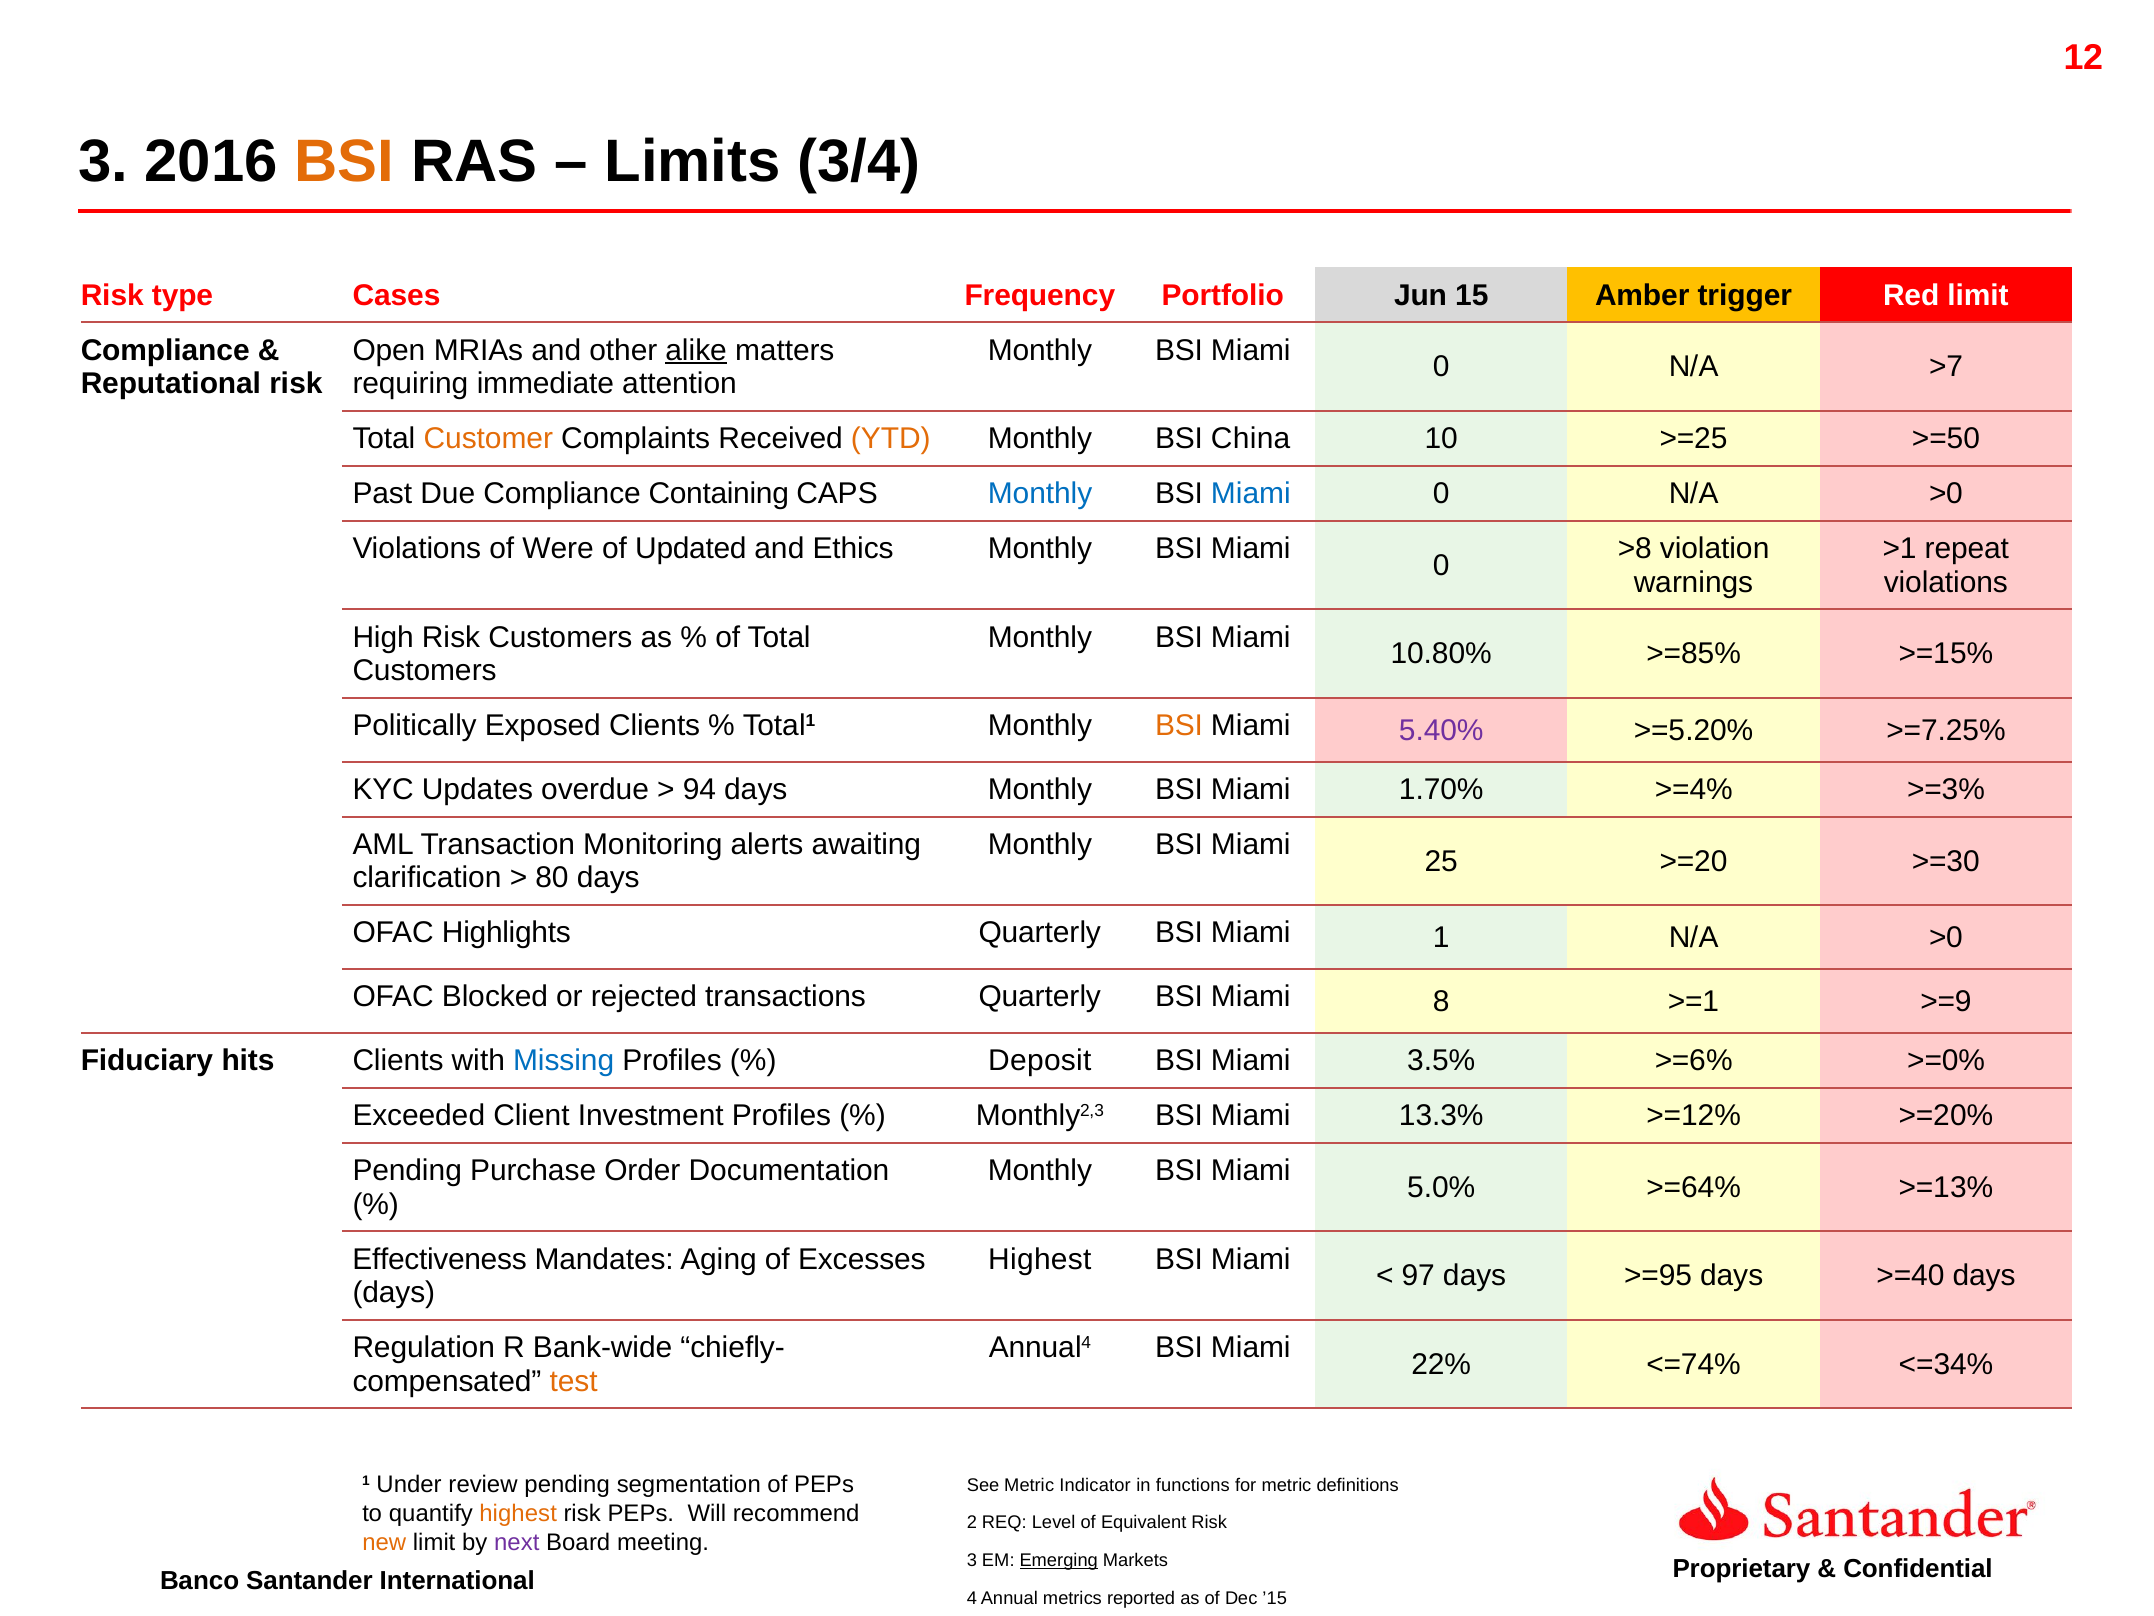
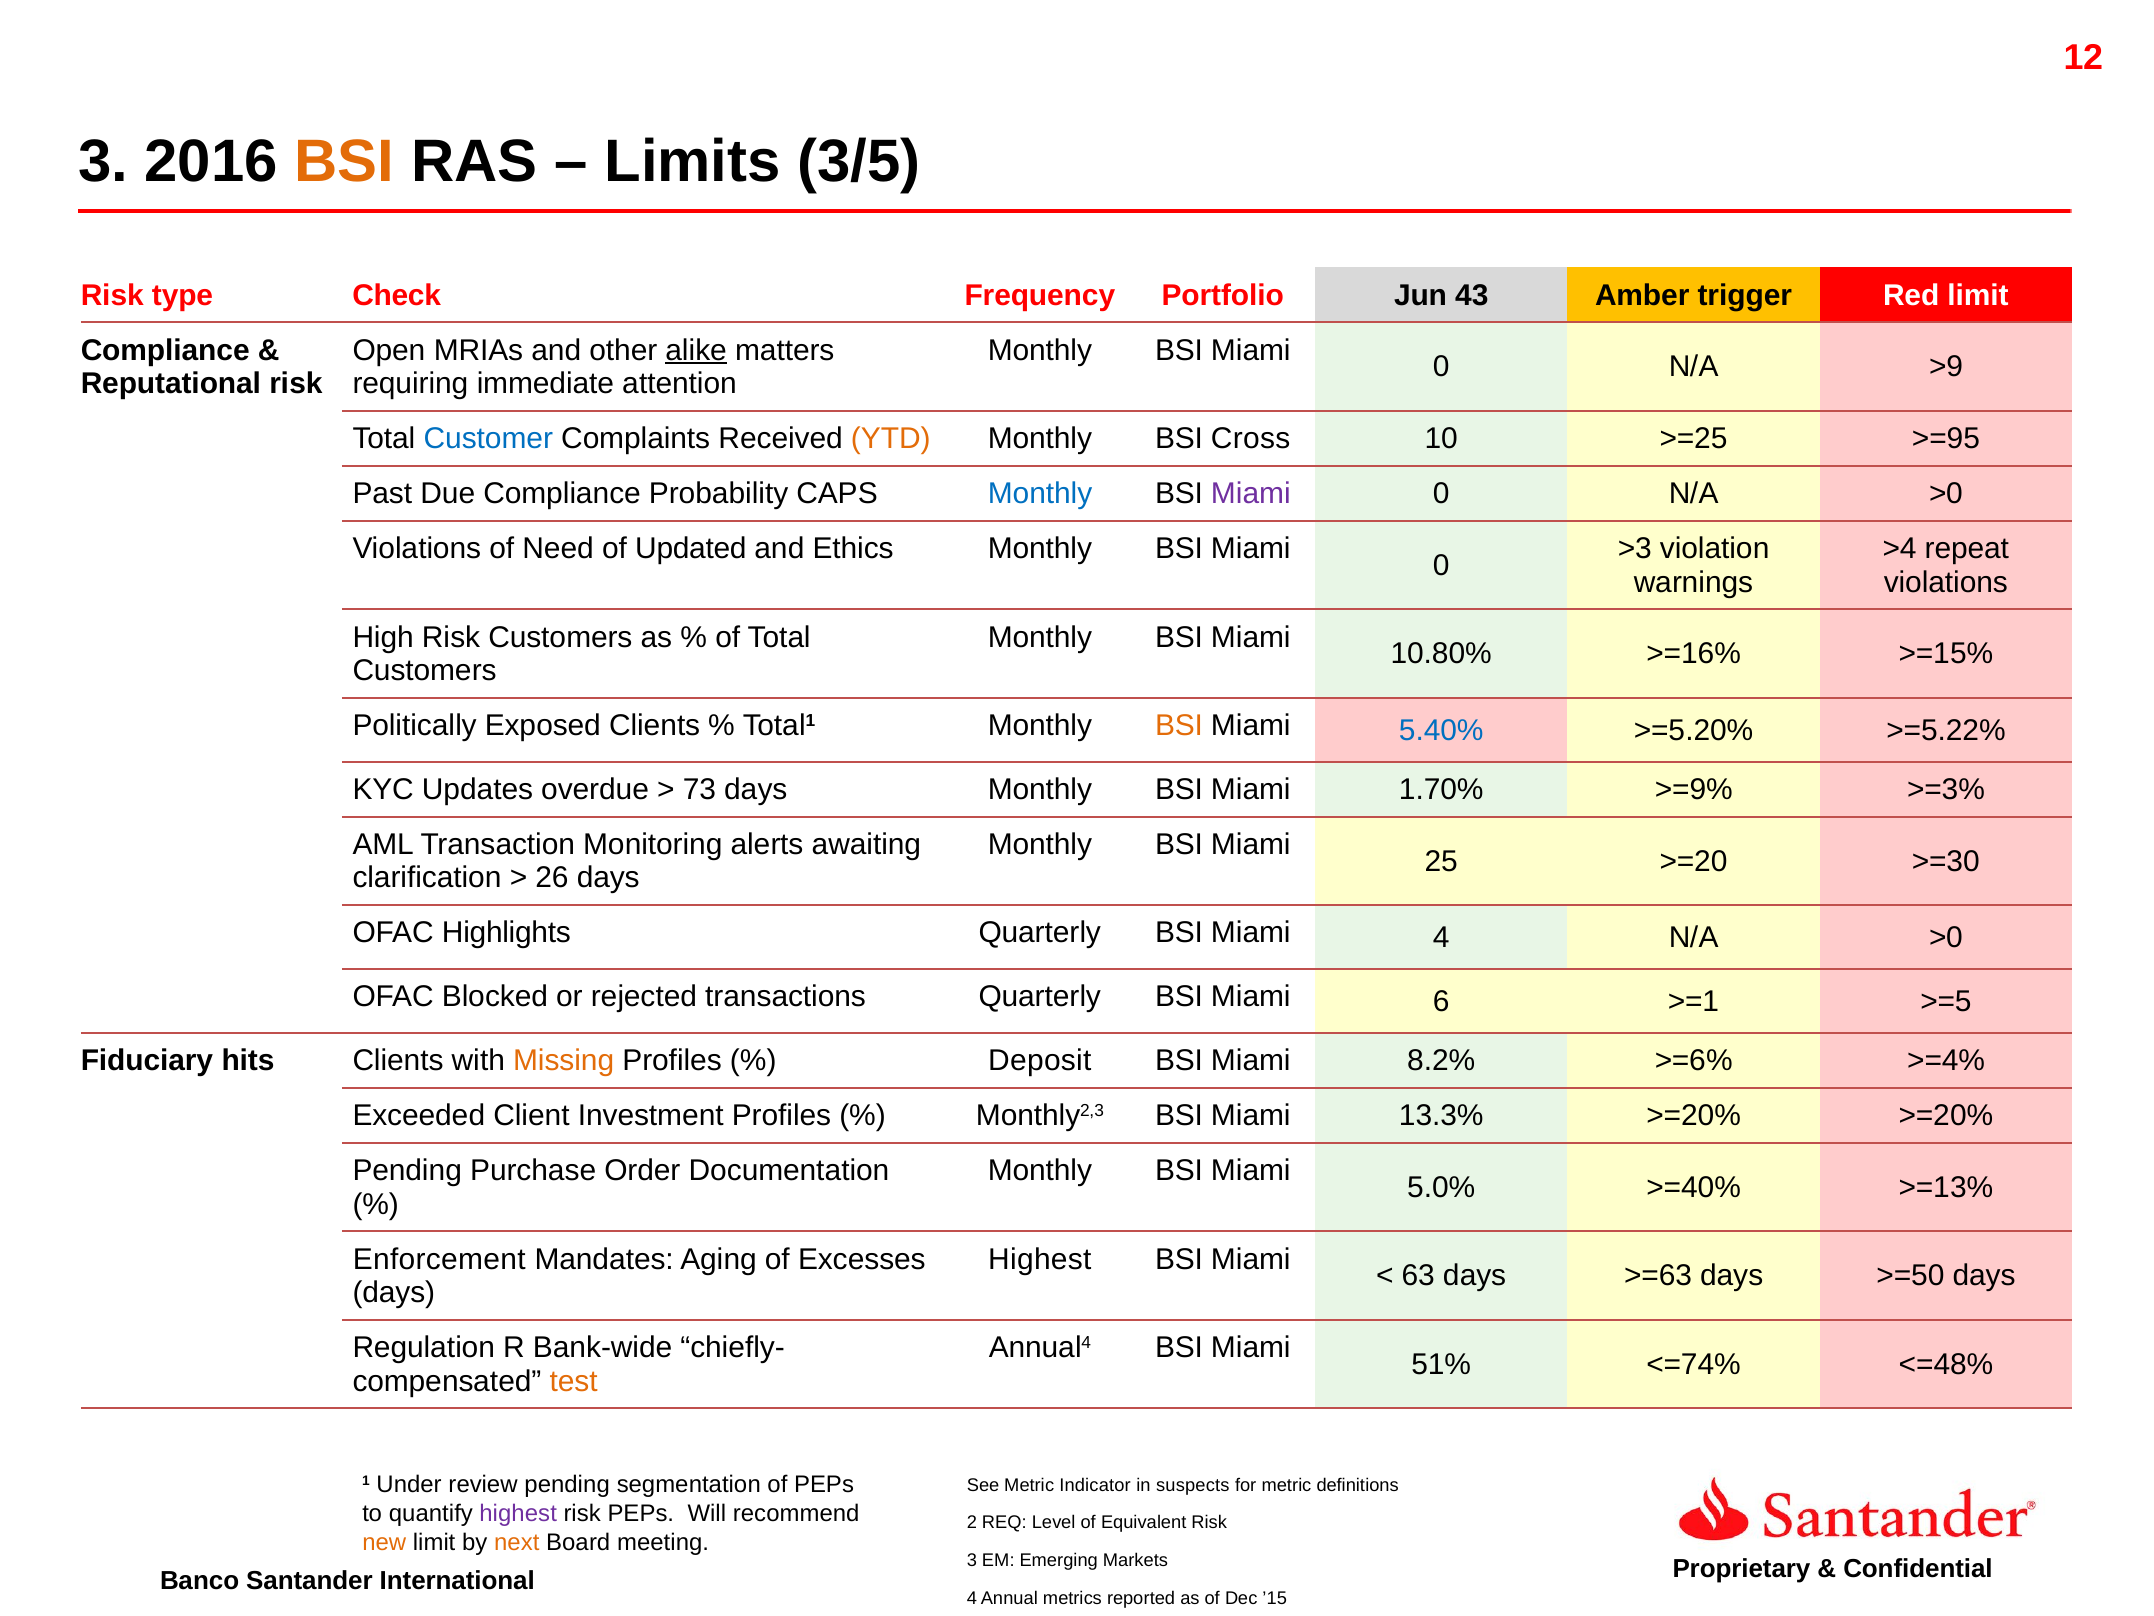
3/4: 3/4 -> 3/5 (859, 162)
Cases: Cases -> Check (397, 295)
15: 15 -> 43 (1472, 295)
>7: >7 -> >9 (1946, 367)
Customer colour: orange -> blue (488, 439)
China: China -> Cross (1251, 439)
>=50: >=50 -> >=95 (1946, 439)
Containing: Containing -> Probability (719, 494)
Miami colour: blue -> purple (1251, 494)
Were: Were -> Need (558, 549)
>8: >8 -> >3 (1635, 549)
>1: >1 -> >4 (1900, 549)
>=85%: >=85% -> >=16% (1694, 654)
5.40% colour: purple -> blue (1441, 730)
>=7.25%: >=7.25% -> >=5.22% (1946, 730)
94: 94 -> 73 (700, 789)
>=4%: >=4% -> >=9% (1694, 789)
80: 80 -> 26 (552, 878)
Miami 1: 1 -> 4 (1441, 937)
8: 8 -> 6 (1441, 1001)
>=9: >=9 -> >=5 (1946, 1001)
Missing colour: blue -> orange (564, 1060)
3.5%: 3.5% -> 8.2% (1441, 1060)
>=0%: >=0% -> >=4% (1946, 1060)
13.3% >=12%: >=12% -> >=20% (1694, 1115)
>=64%: >=64% -> >=40% (1694, 1187)
Effectiveness: Effectiveness -> Enforcement (439, 1259)
97: 97 -> 63 (1418, 1276)
>=95: >=95 -> >=63 (1658, 1276)
>=40: >=40 -> >=50 (1910, 1276)
22%: 22% -> 51% (1441, 1364)
<=34%: <=34% -> <=48% (1946, 1364)
functions: functions -> suspects (1193, 1485)
highest colour: orange -> purple (518, 1513)
next colour: purple -> orange (517, 1542)
Emerging underline: present -> none (1059, 1560)
